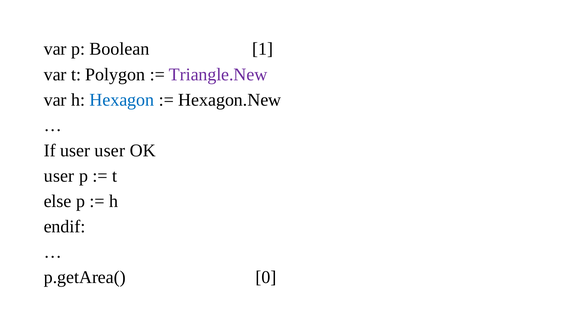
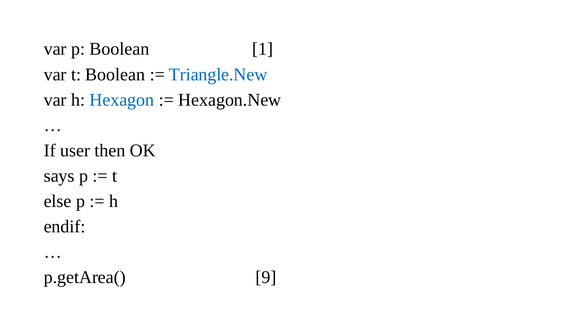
t Polygon: Polygon -> Boolean (115, 74)
Triangle.New colour: purple -> blue (218, 74)
user user: user -> then (110, 150)
user: user -> says (59, 176)
0: 0 -> 9 (266, 277)
